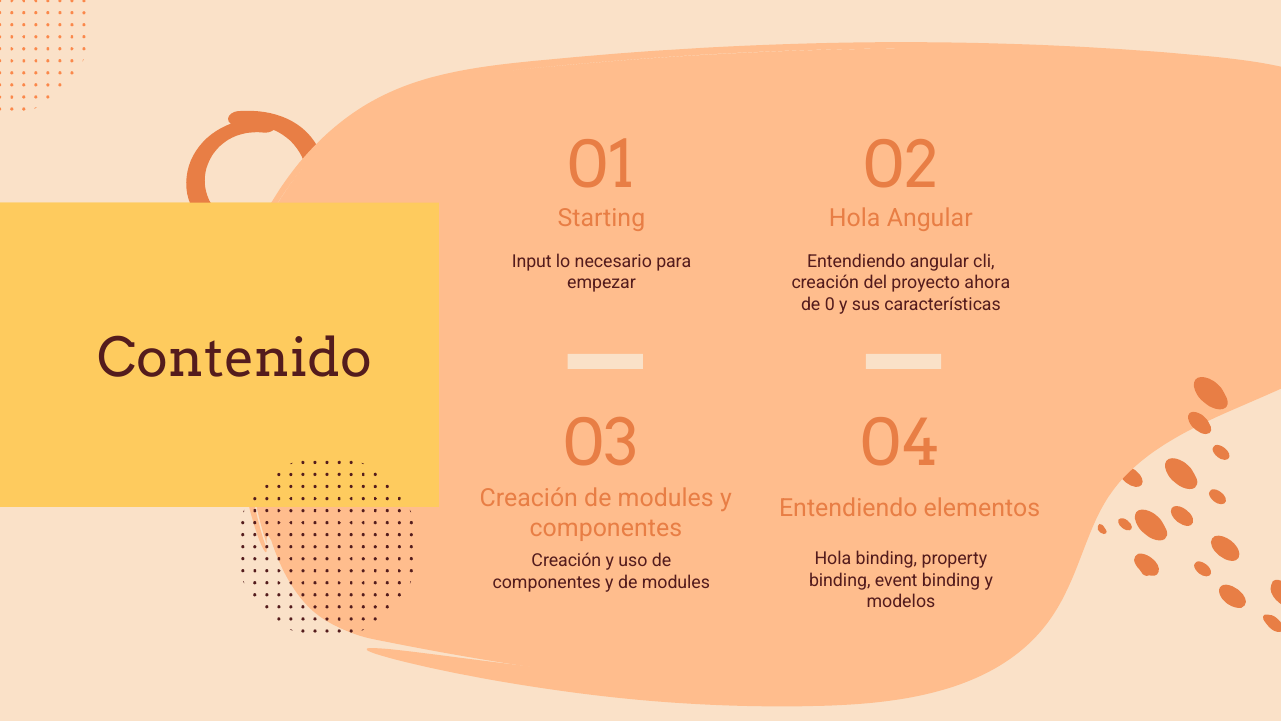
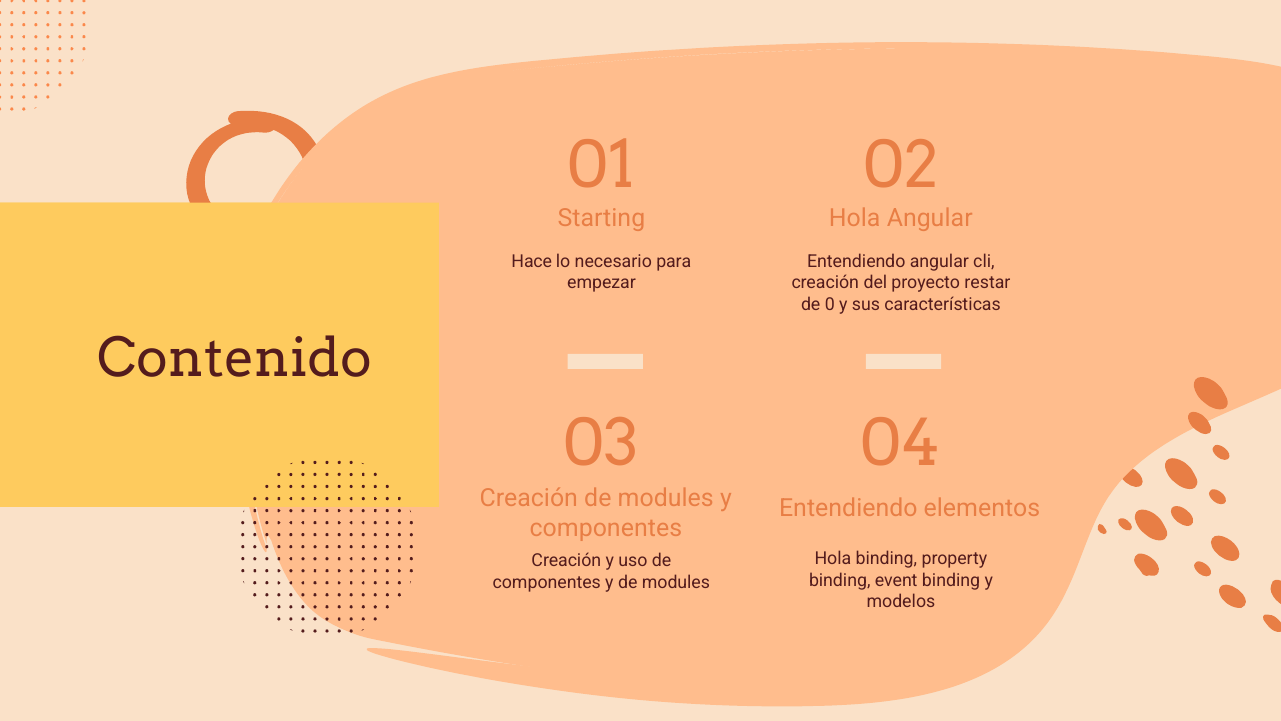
Input: Input -> Hace (532, 262)
ahora: ahora -> restar (987, 283)
